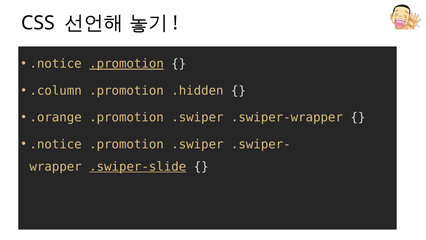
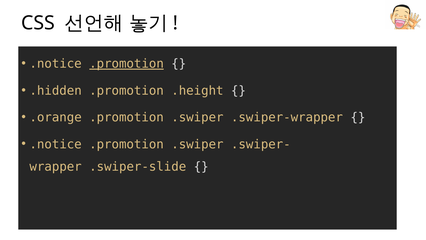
.column: .column -> .hidden (56, 90)
.hidden: .hidden -> .height (197, 90)
.swiper-slide underline: present -> none (138, 166)
